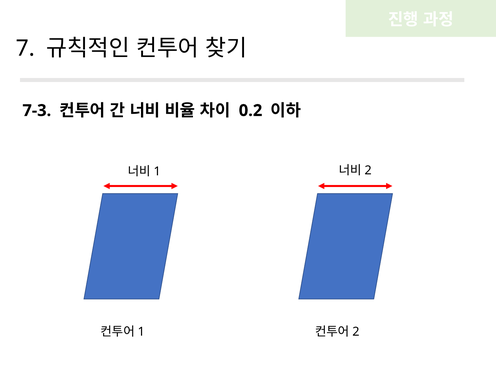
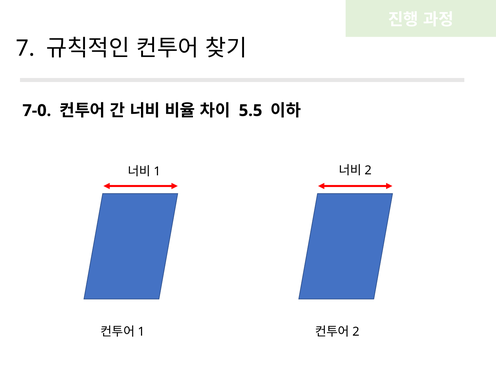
7-3: 7-3 -> 7-0 (37, 111)
0.2: 0.2 -> 5.5 (251, 111)
